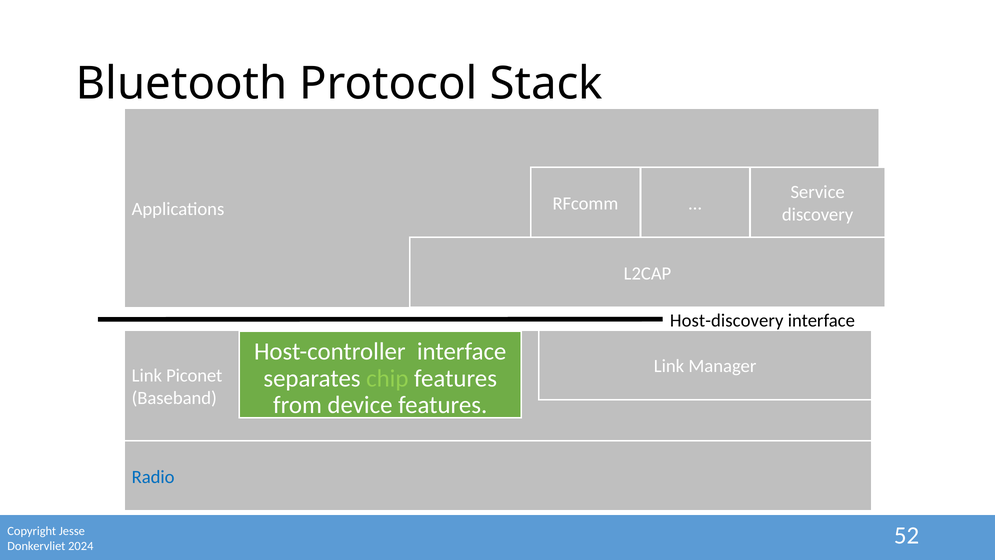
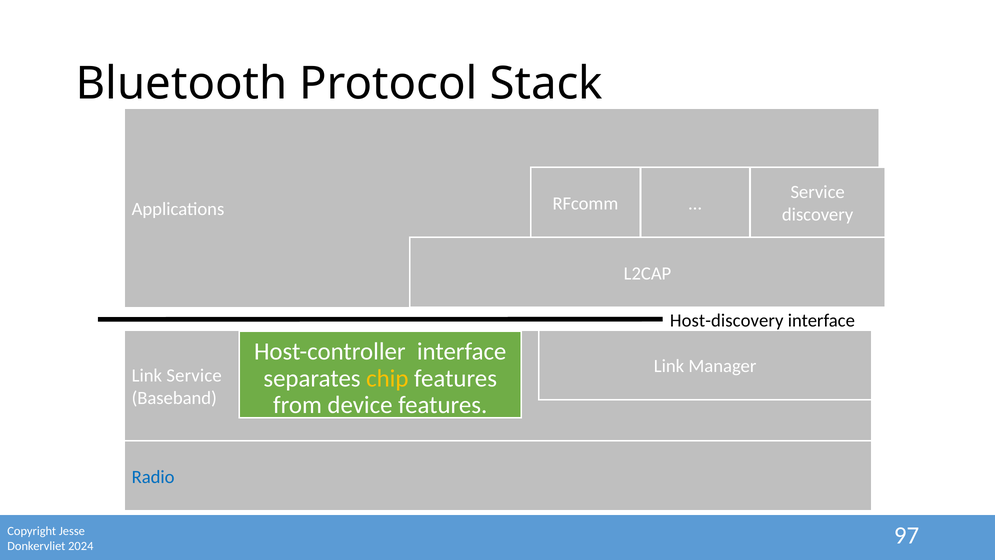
Link Piconet: Piconet -> Service (194, 375)
chip colour: light green -> yellow (387, 378)
52: 52 -> 97 (907, 535)
